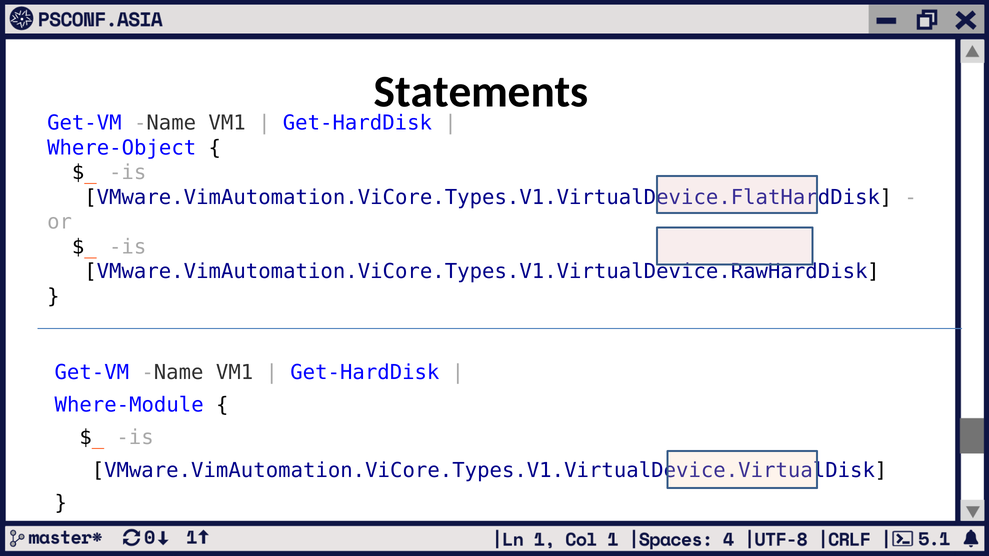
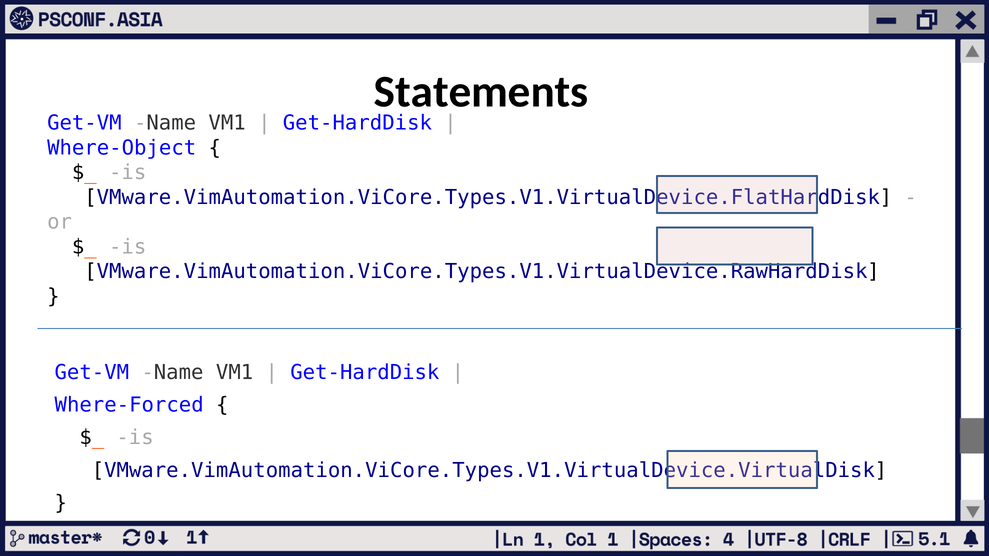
Where-Module: Where-Module -> Where-Forced (129, 405)
